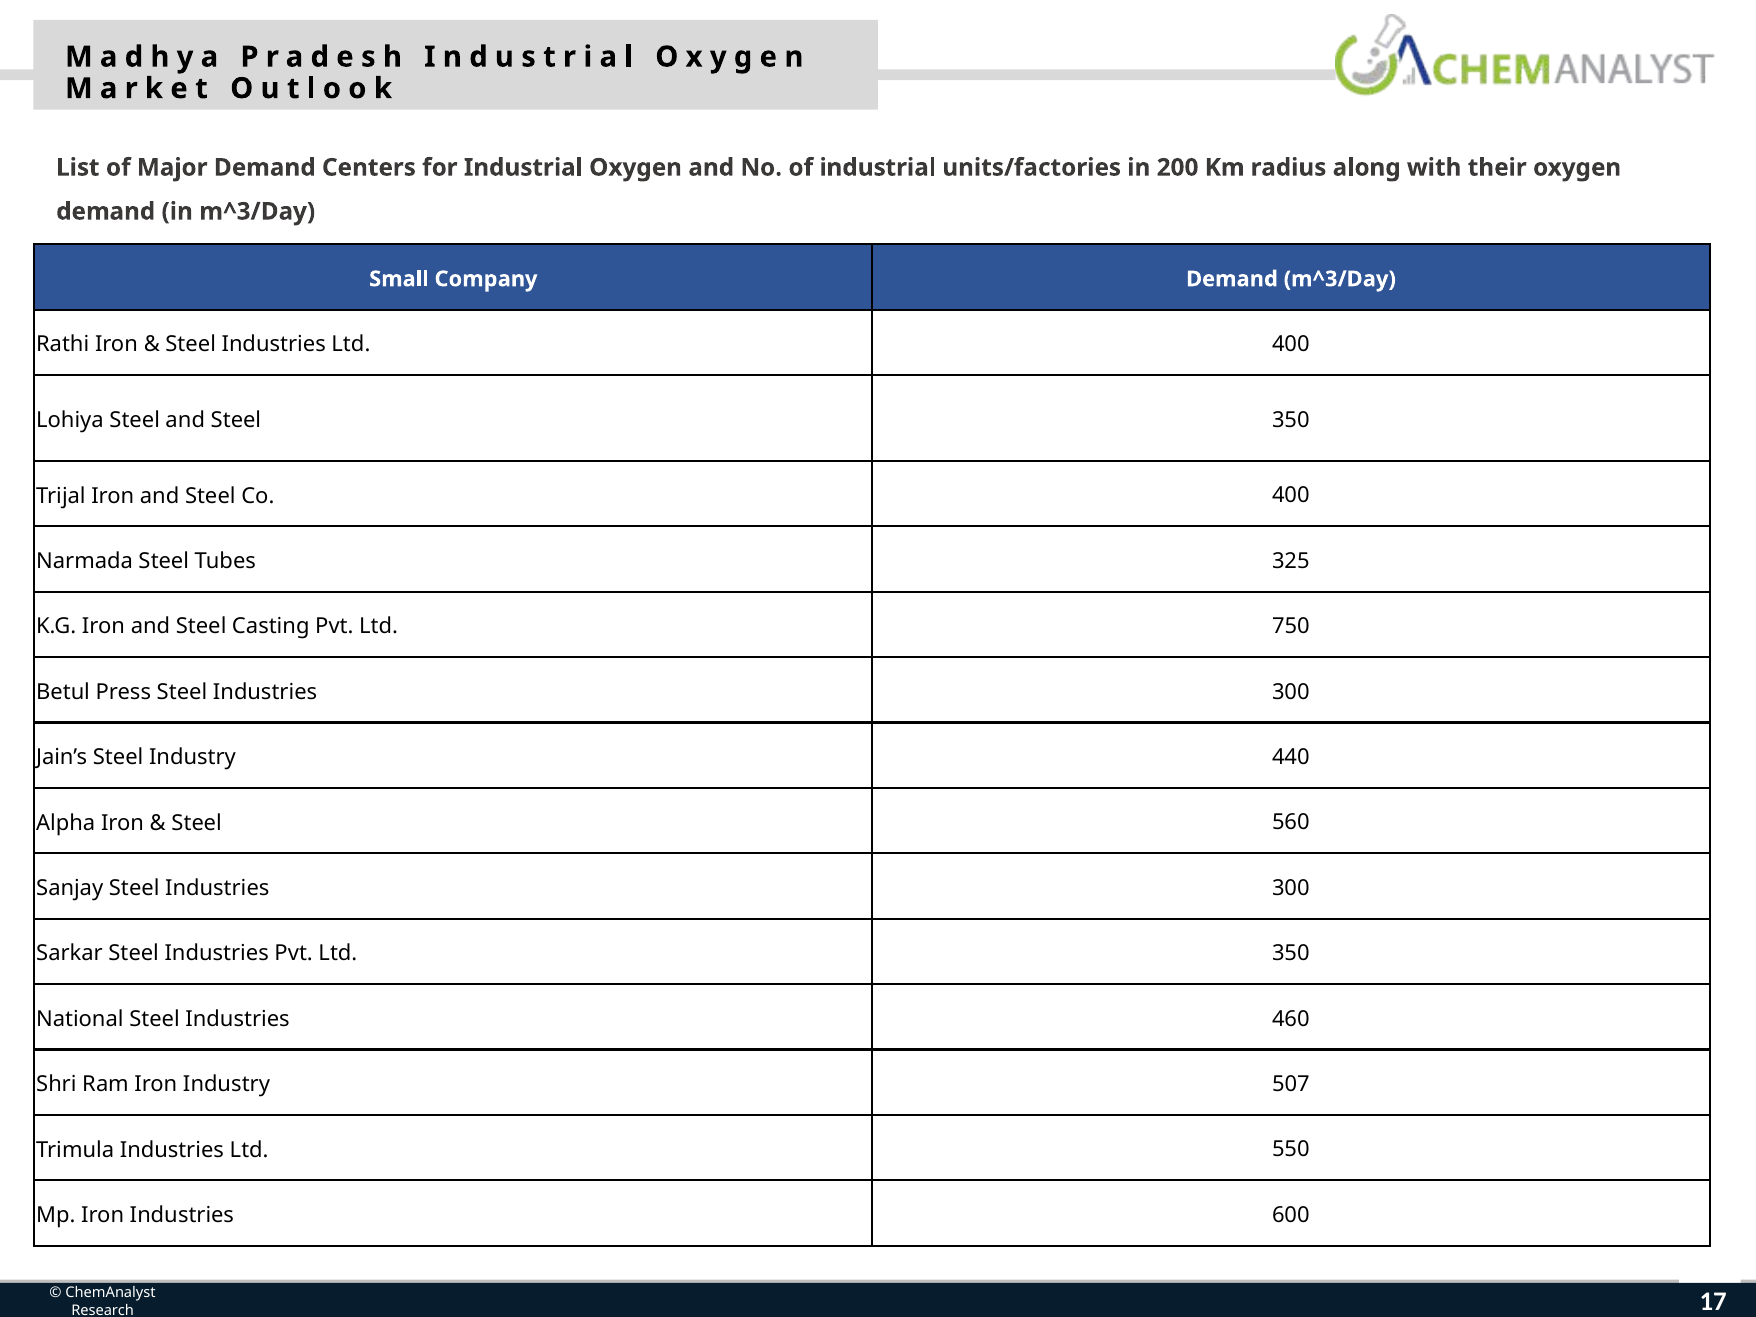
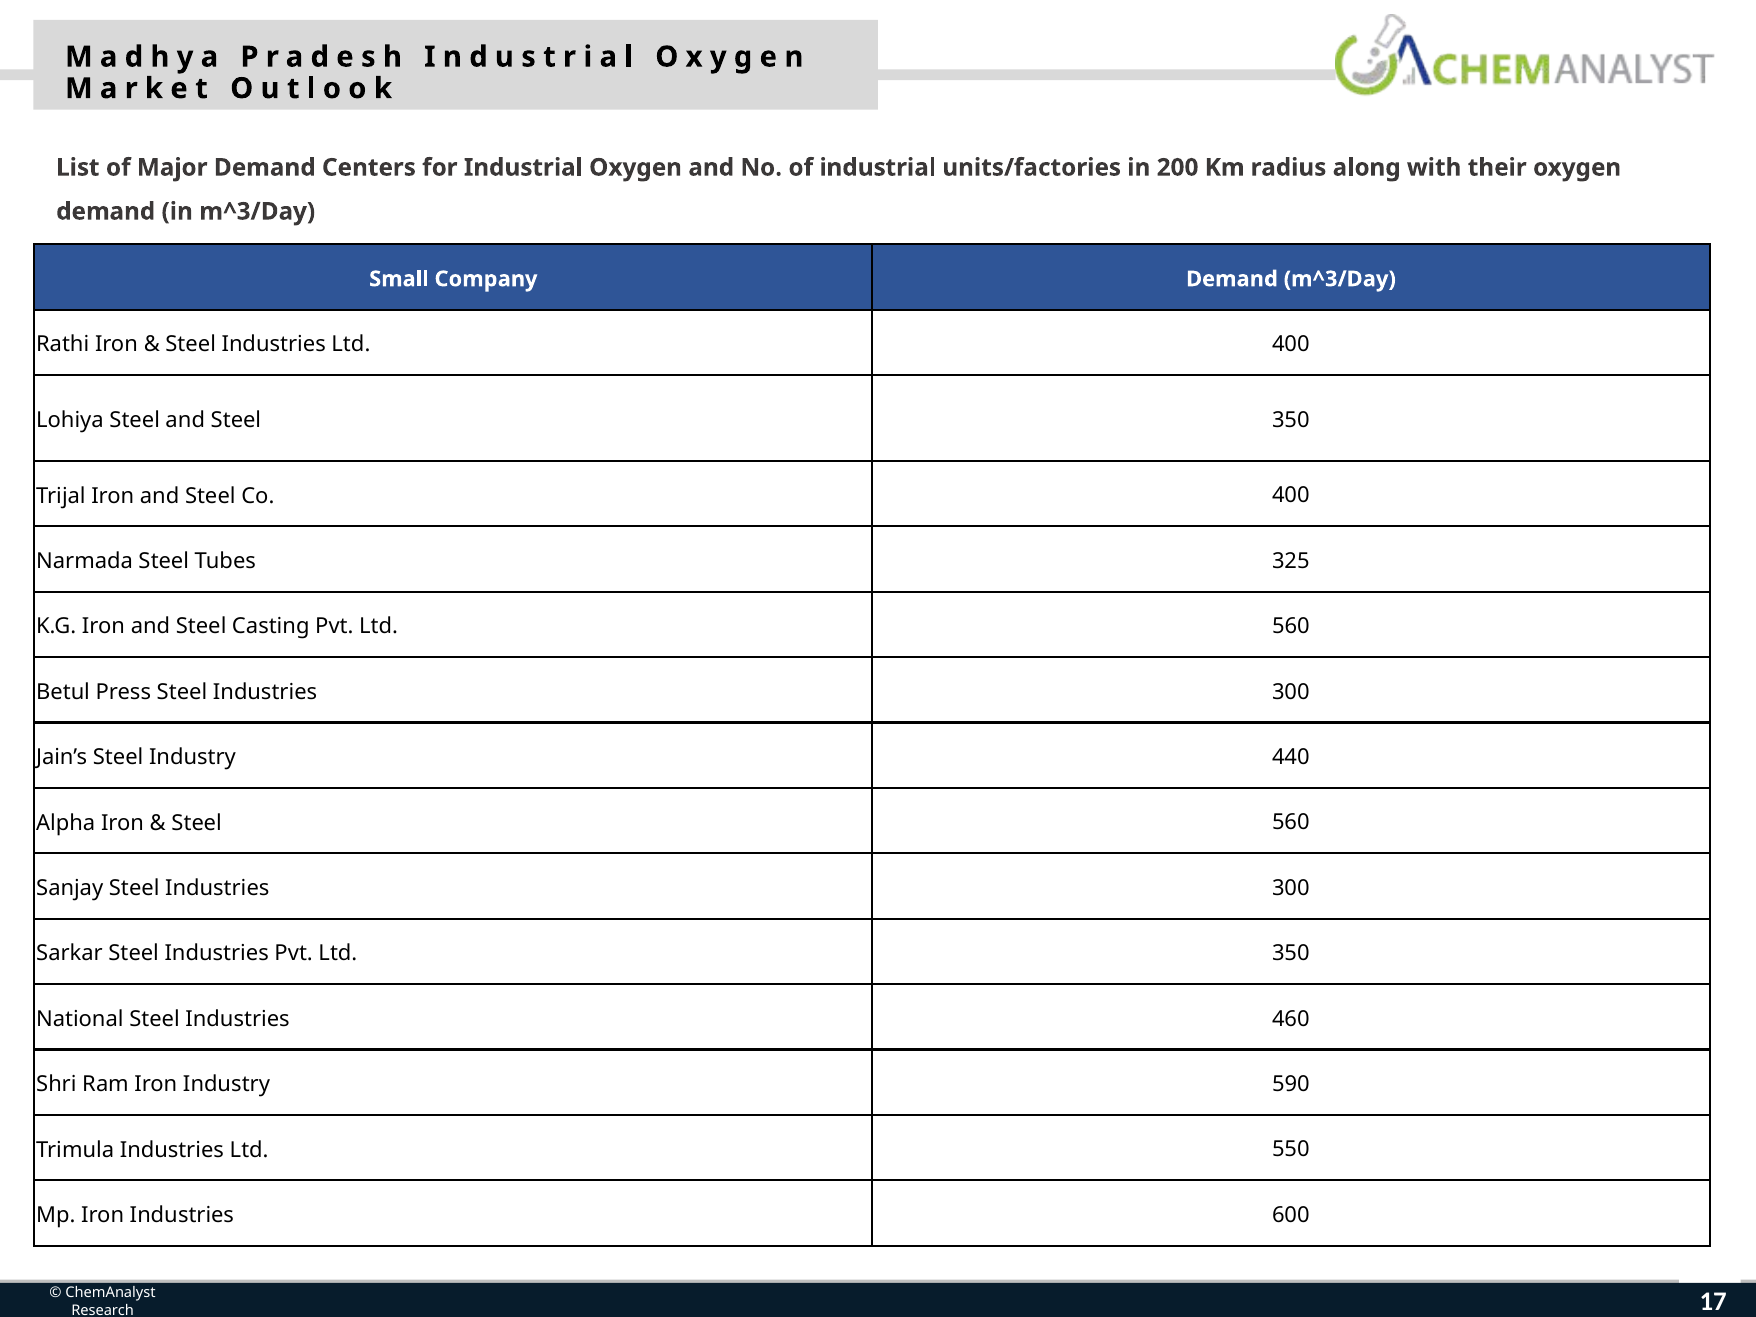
Ltd 750: 750 -> 560 (1291, 626)
507: 507 -> 590 (1291, 1084)
